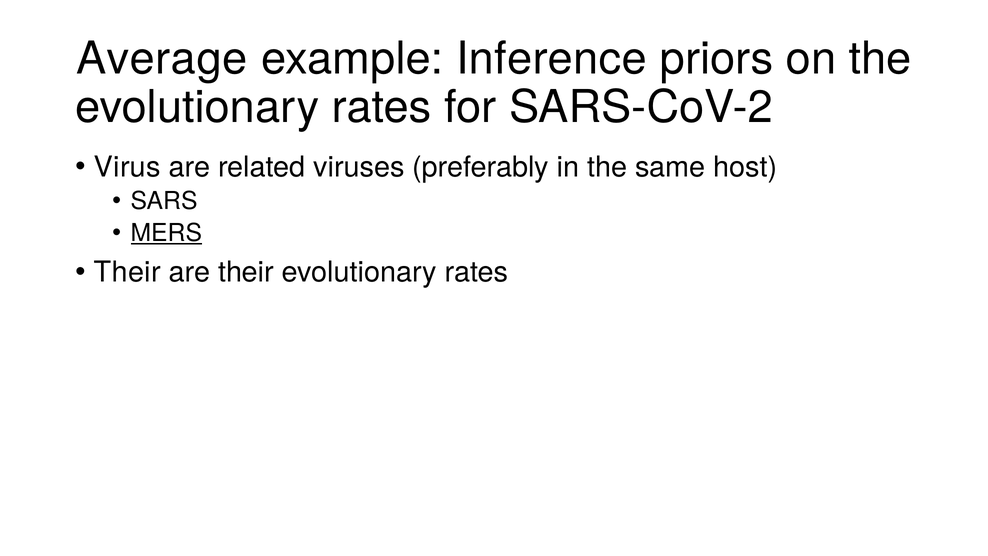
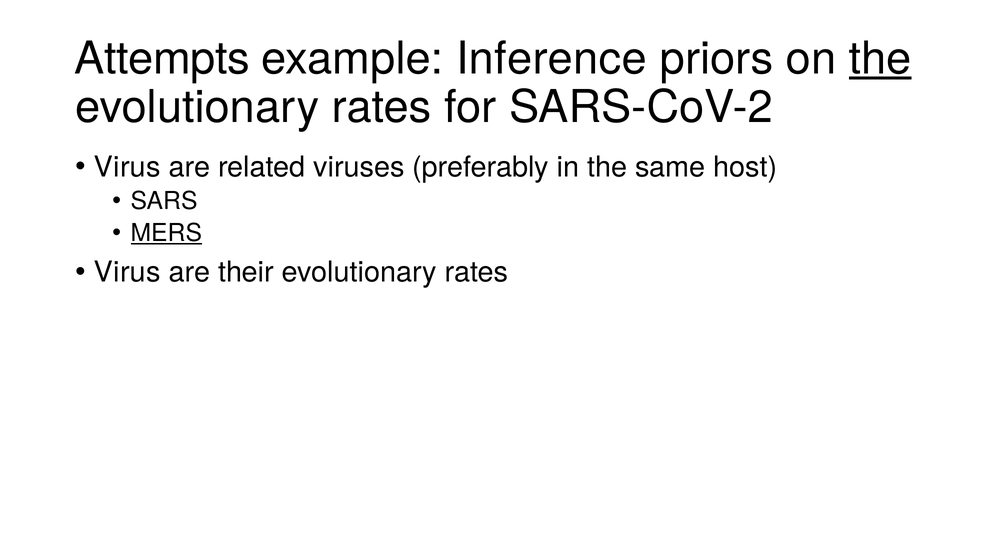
Average: Average -> Attempts (162, 59)
the underline: none -> present (880, 59)
Their: Their -> Virus (127, 272)
